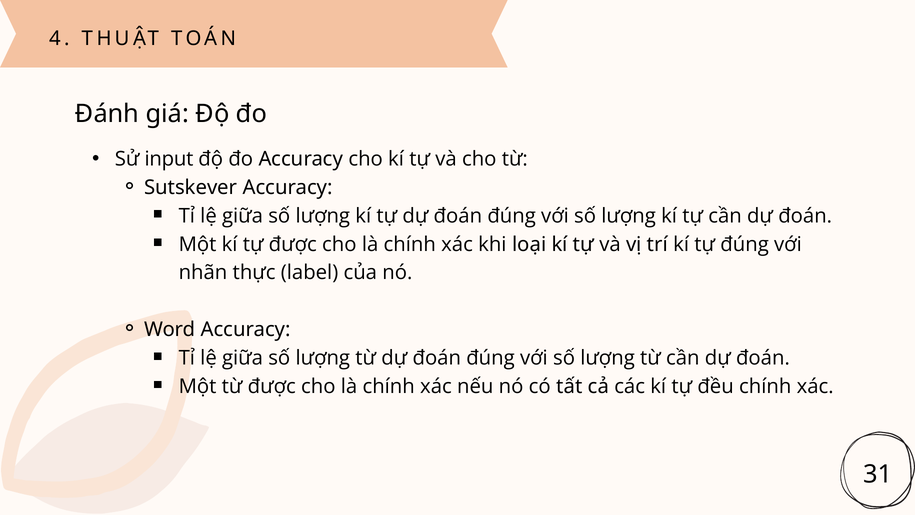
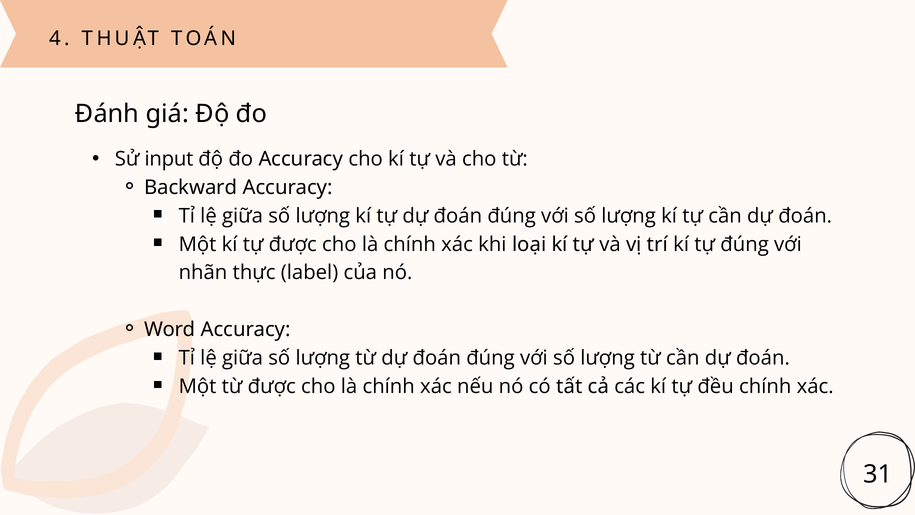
Sutskever: Sutskever -> Backward (191, 187)
